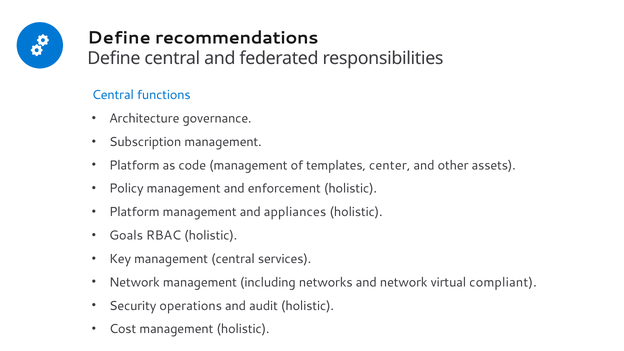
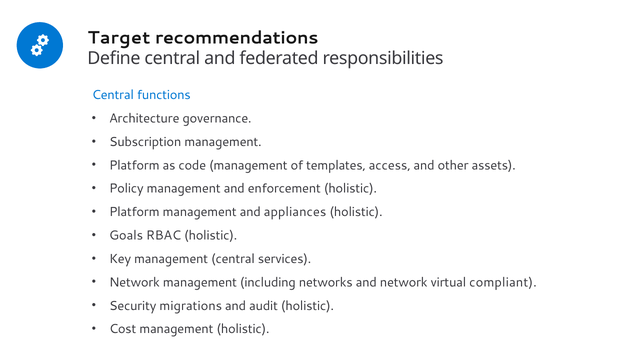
Define: Define -> Target (119, 38)
center: center -> access (390, 165)
operations: operations -> migrations (191, 306)
